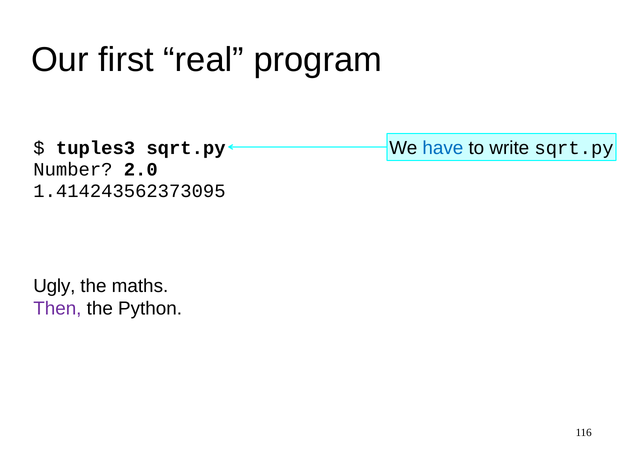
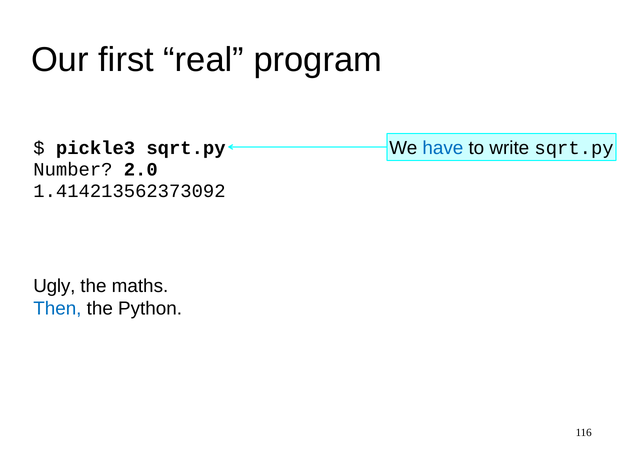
tuples3: tuples3 -> pickle3 (96, 148)
1.414243562373095: 1.414243562373095 -> 1.414213562373092 (129, 191)
Then colour: purple -> blue (57, 309)
